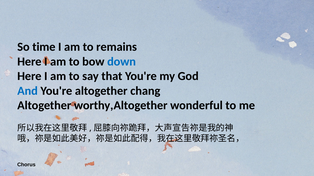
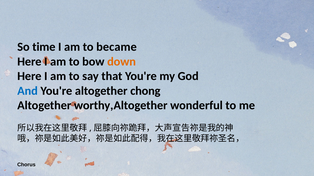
remains: remains -> became (117, 47)
down colour: blue -> orange (122, 62)
chang: chang -> chong (145, 91)
